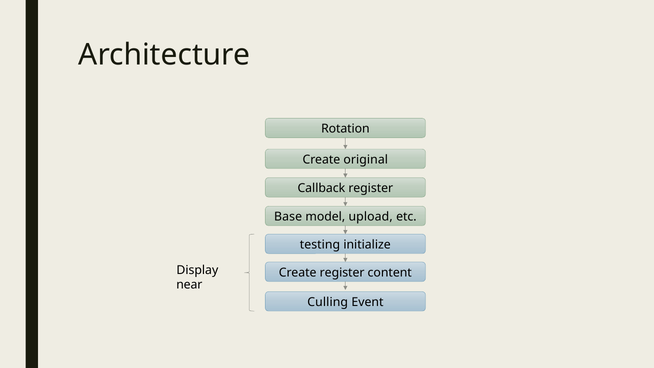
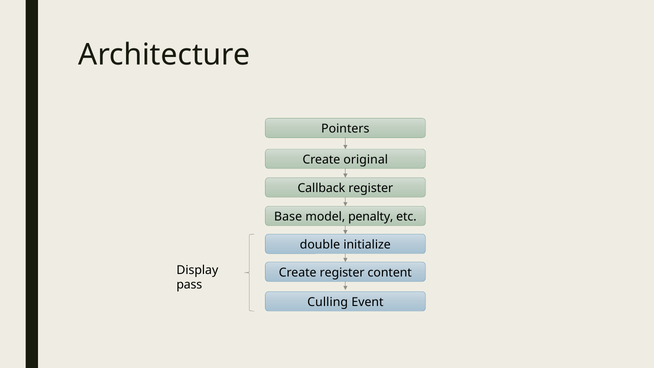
Rotation: Rotation -> Pointers (345, 129)
upload: upload -> penalty (371, 217)
testing: testing -> double (320, 245)
near: near -> pass (189, 285)
